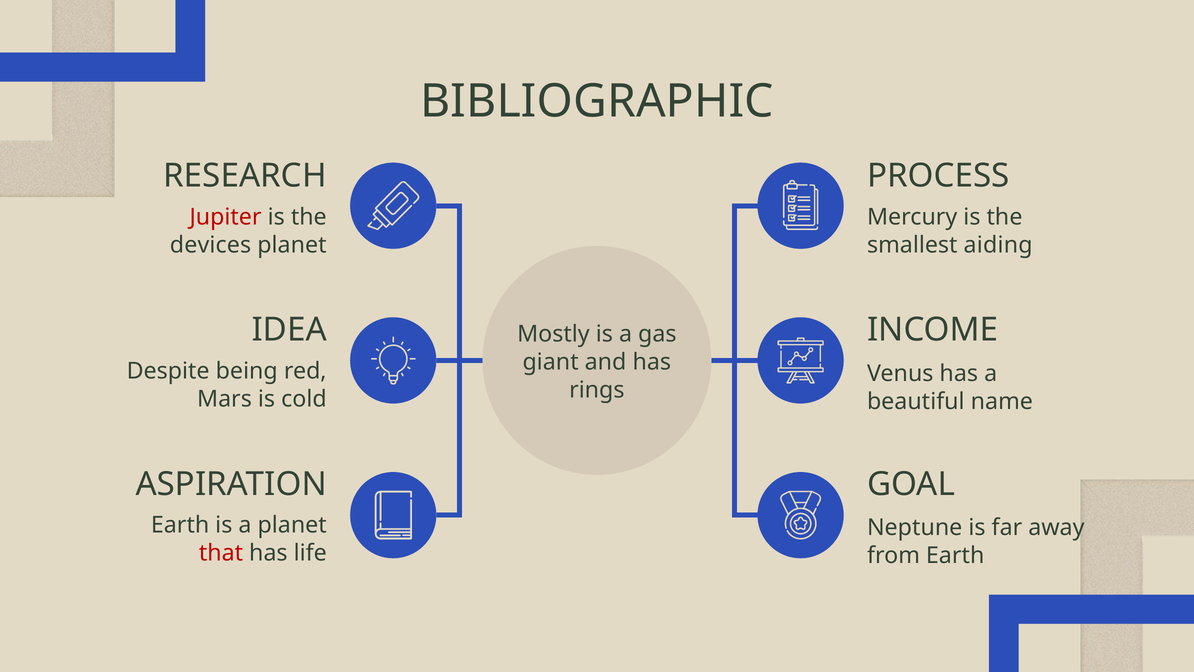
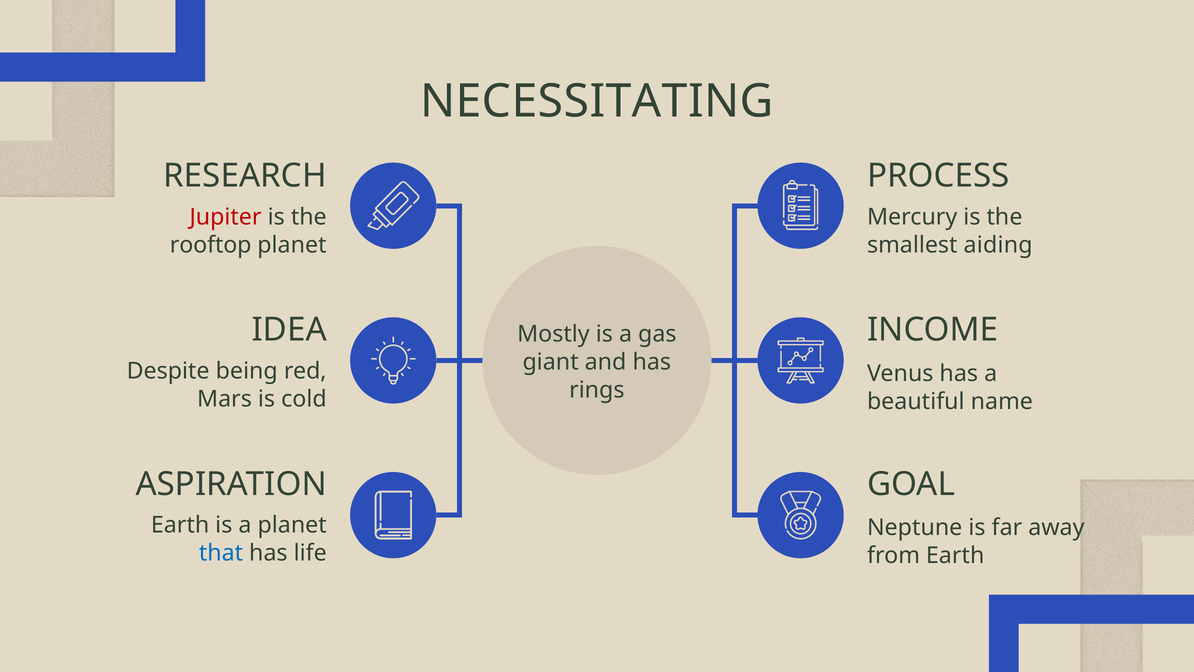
BIBLIOGRAPHIC: BIBLIOGRAPHIC -> NECESSITATING (597, 101)
devices: devices -> rooftop (211, 245)
that colour: red -> blue (221, 553)
